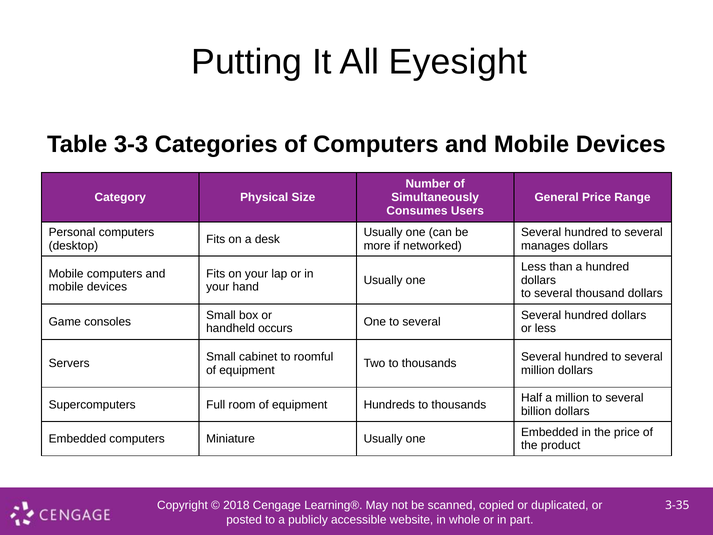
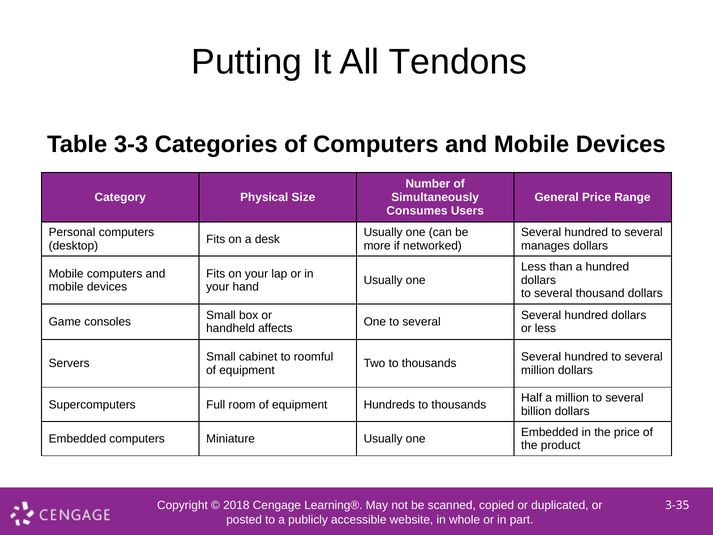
Eyesight: Eyesight -> Tendons (458, 62)
occurs: occurs -> affects (275, 328)
